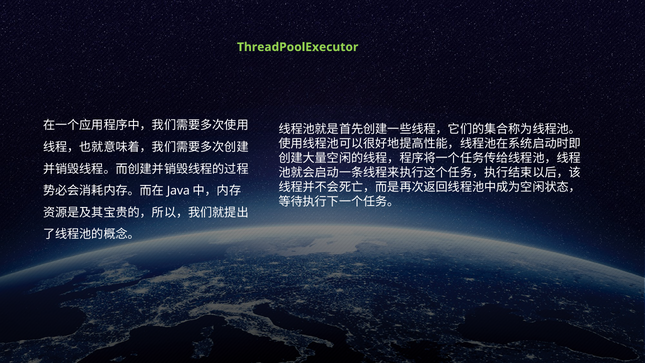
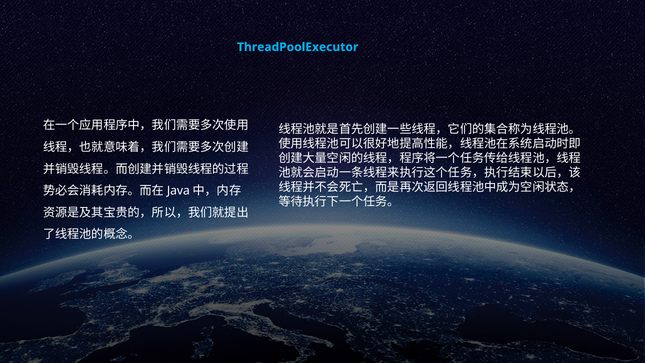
ThreadPoolExecutor colour: light green -> light blue (298, 47)
